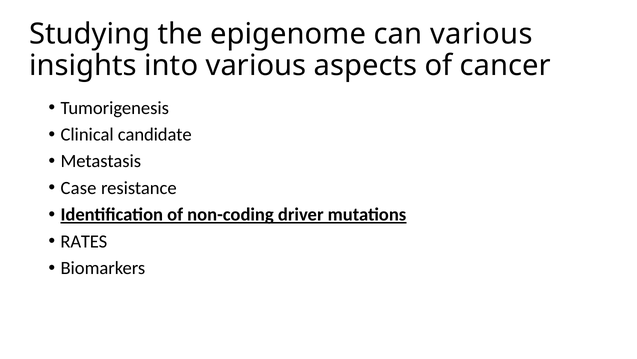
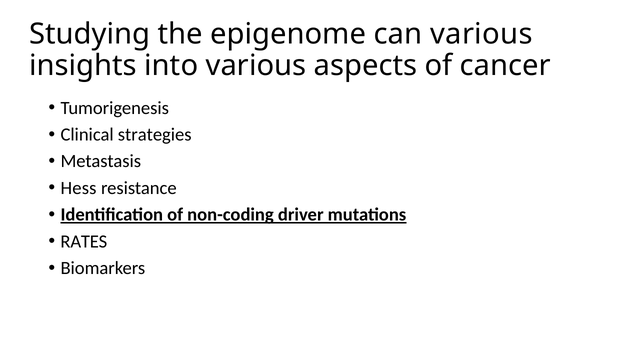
candidate: candidate -> strategies (155, 134)
Case: Case -> Hess (79, 188)
